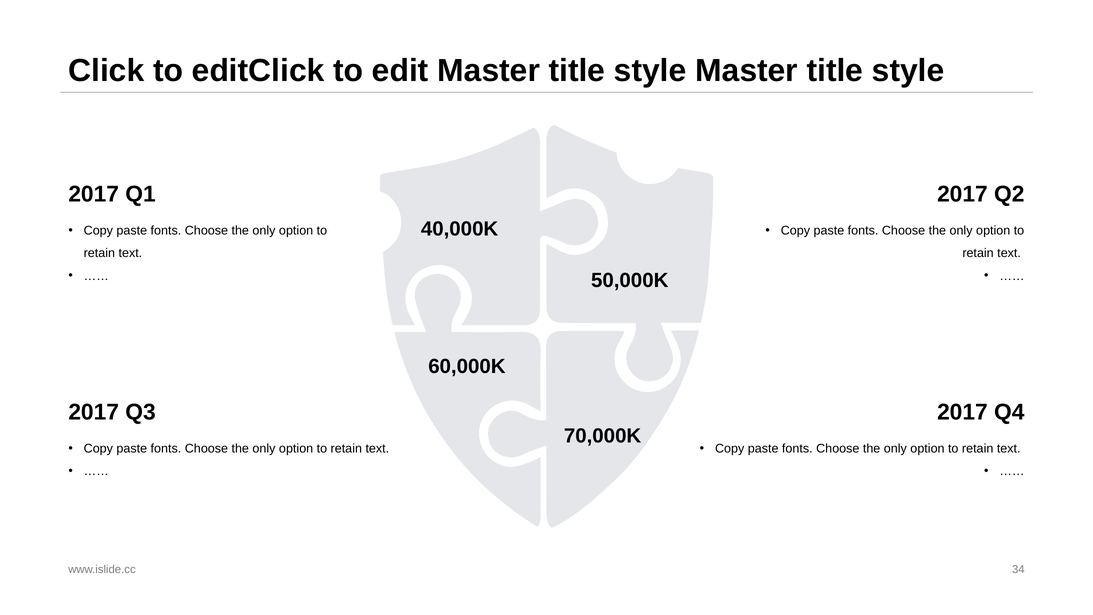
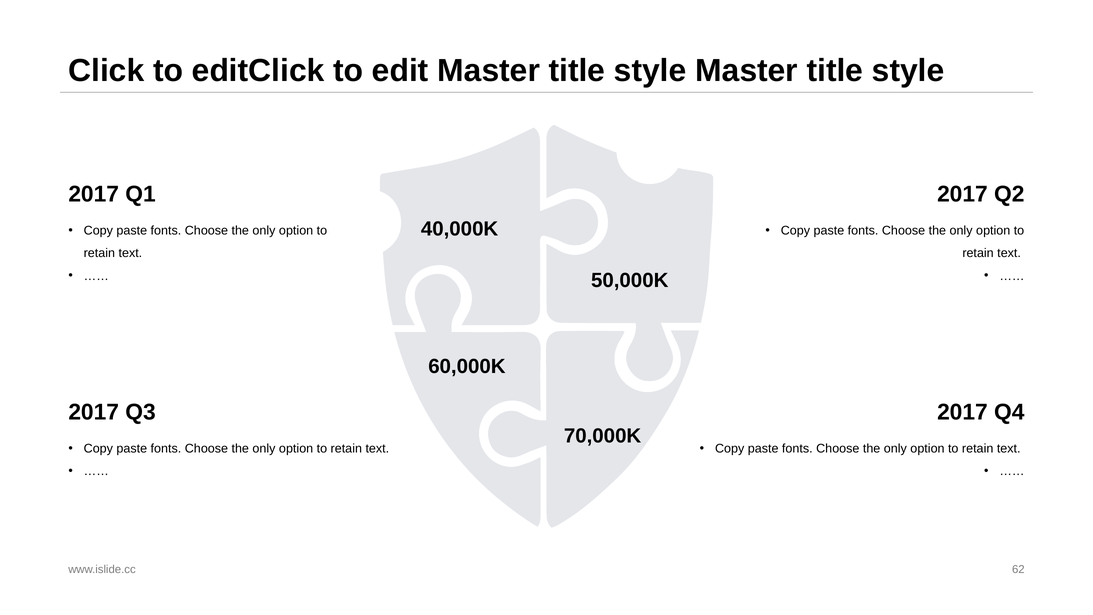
34: 34 -> 62 (1018, 569)
